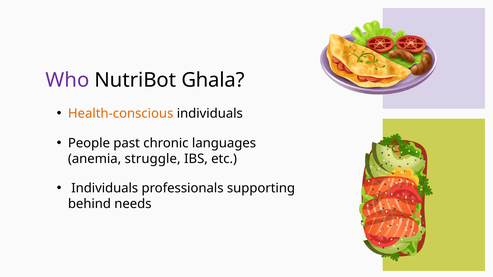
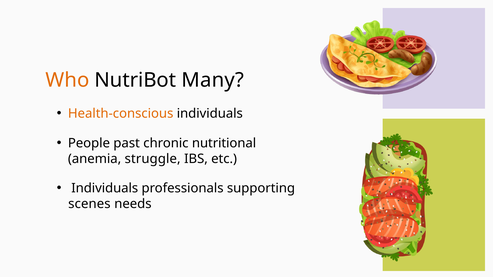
Who colour: purple -> orange (67, 80)
Ghala: Ghala -> Many (213, 80)
languages: languages -> nutritional (224, 143)
behind: behind -> scenes (89, 204)
